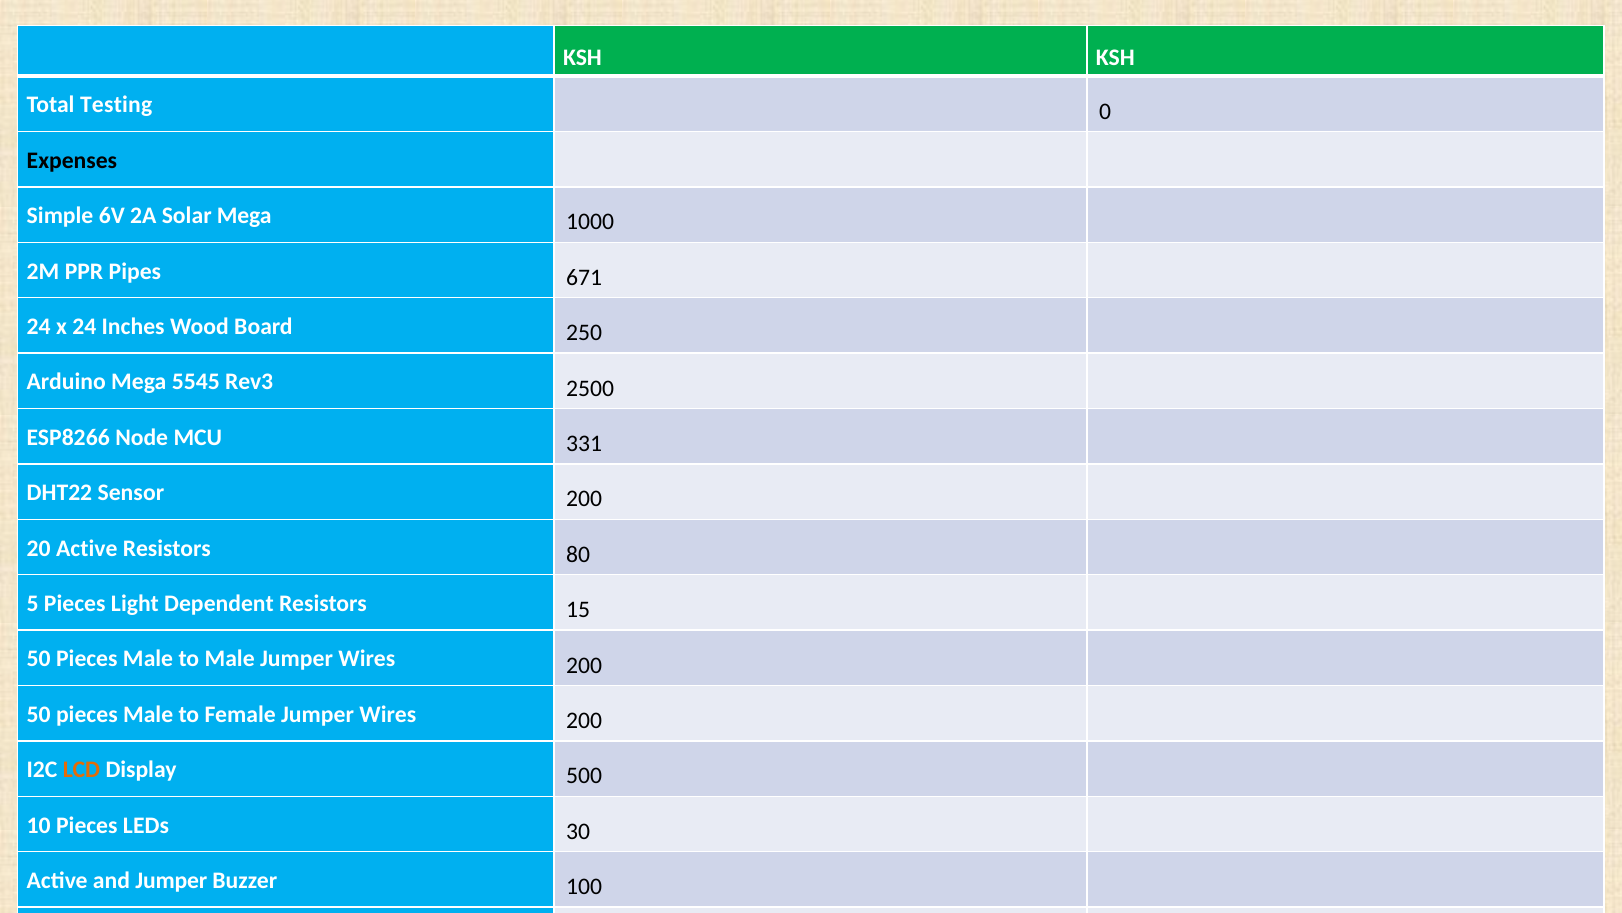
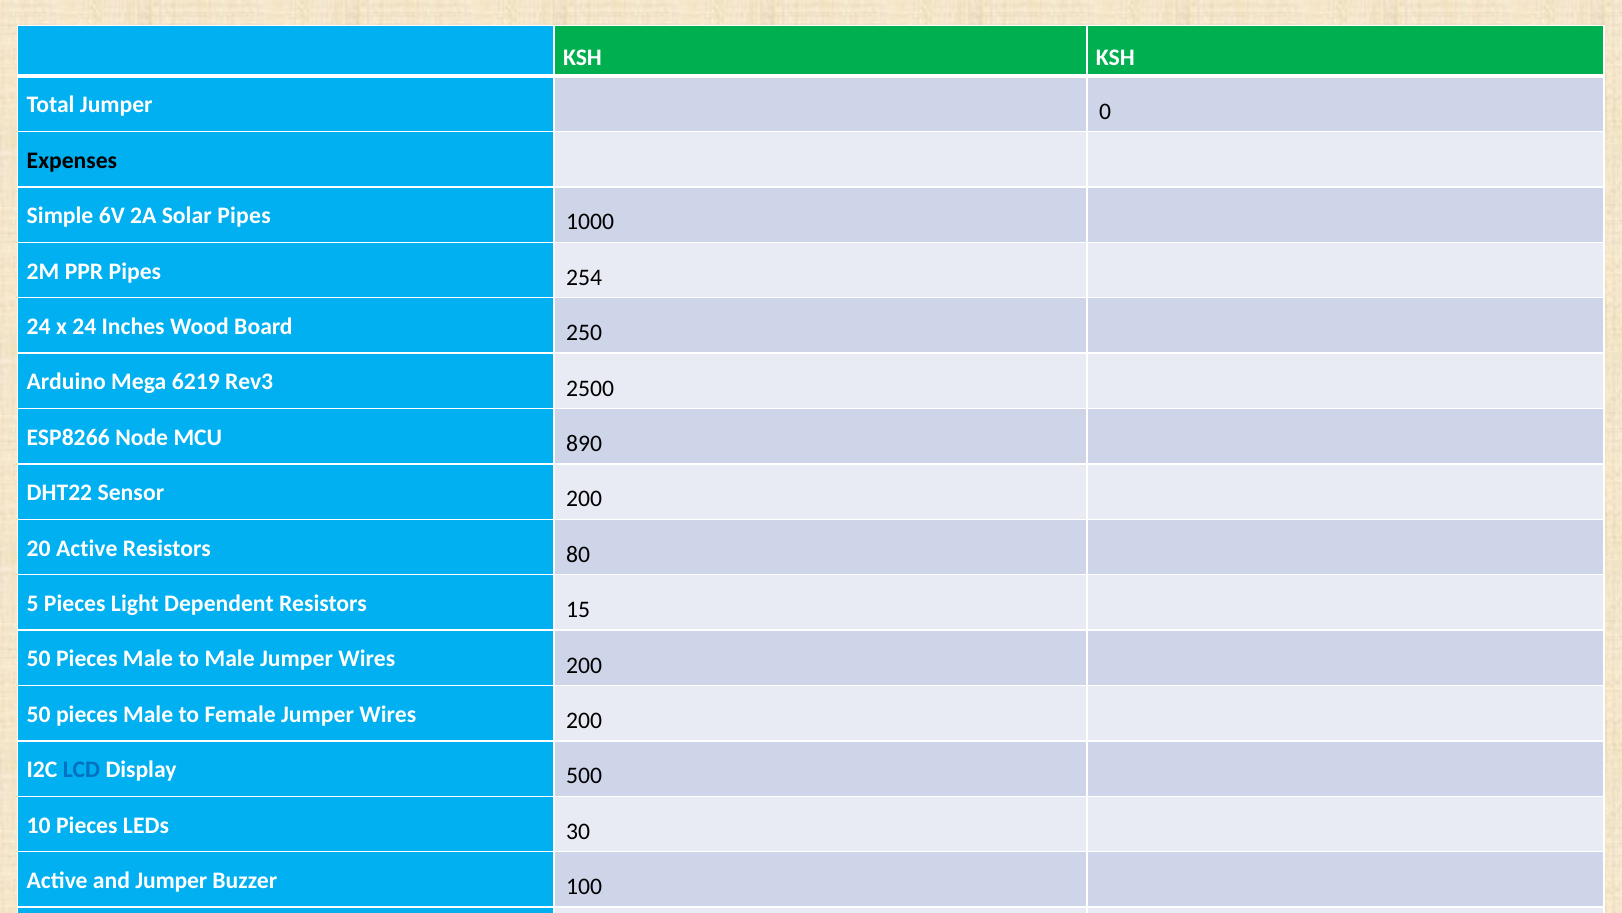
Total Testing: Testing -> Jumper (116, 105)
Solar Mega: Mega -> Pipes (244, 216)
671: 671 -> 254 (584, 277)
5545: 5545 -> 6219 (196, 382)
331: 331 -> 890 (584, 443)
LCD colour: orange -> blue (81, 769)
